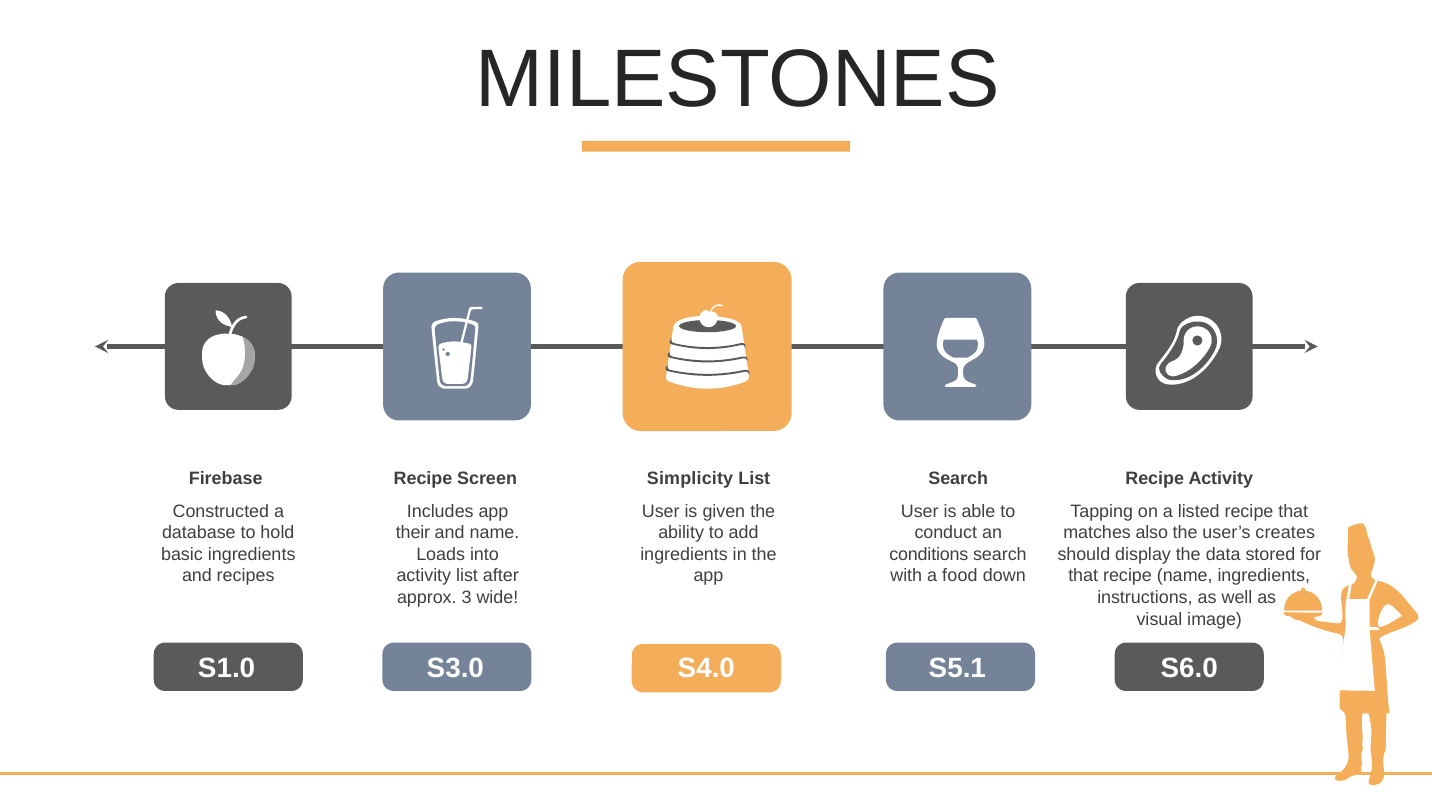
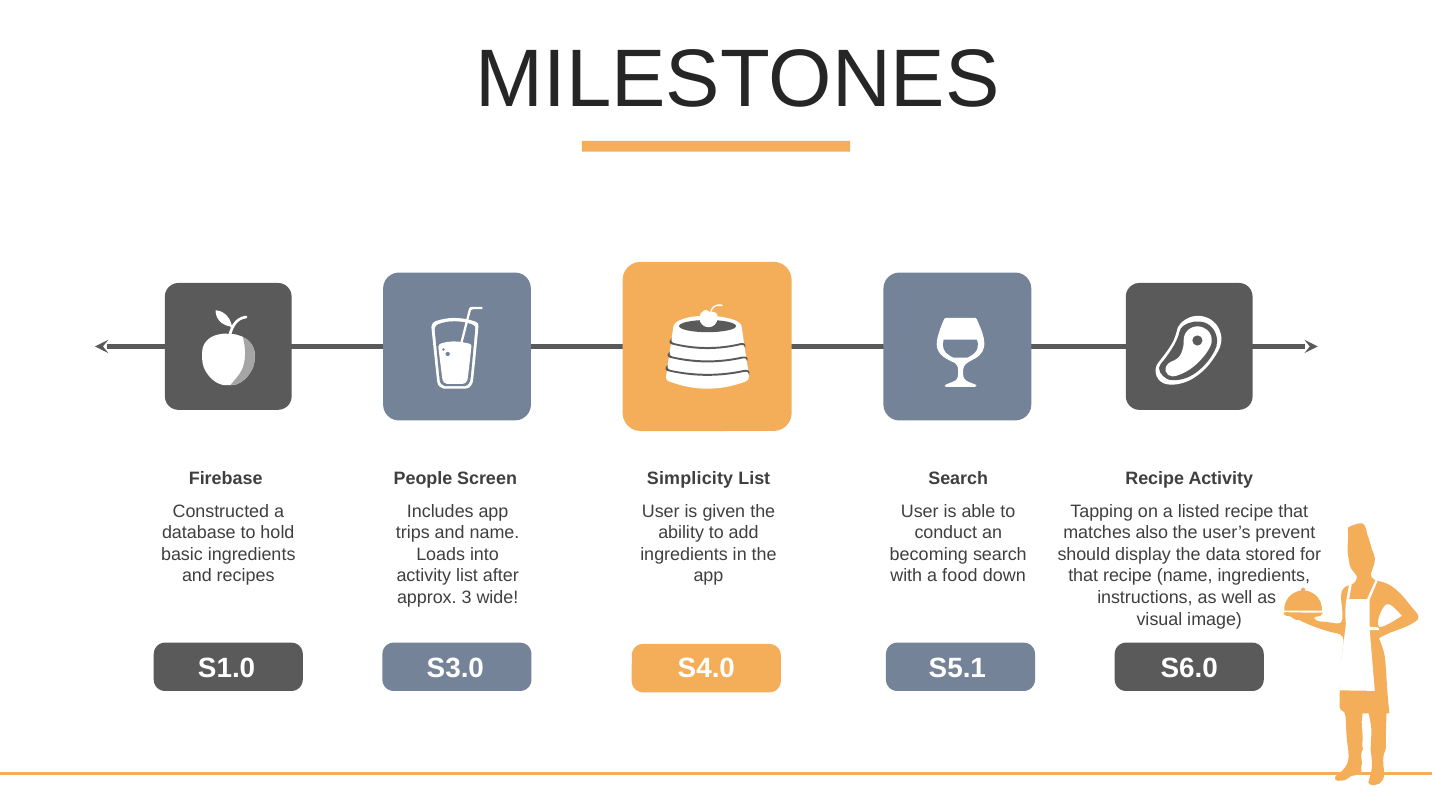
Recipe: Recipe -> People (423, 479)
their: their -> trips (413, 533)
creates: creates -> prevent (1285, 533)
conditions: conditions -> becoming (929, 554)
